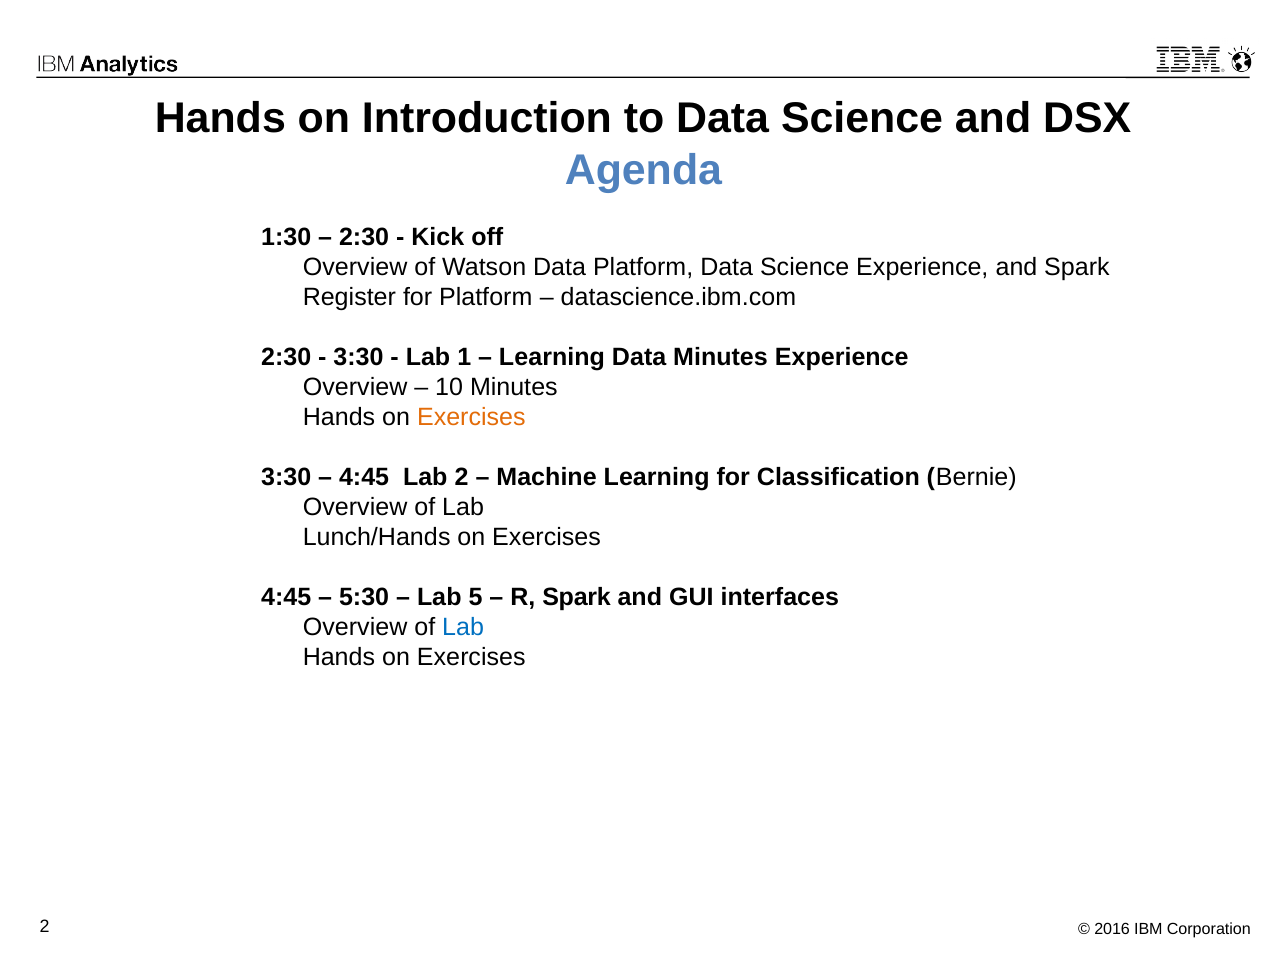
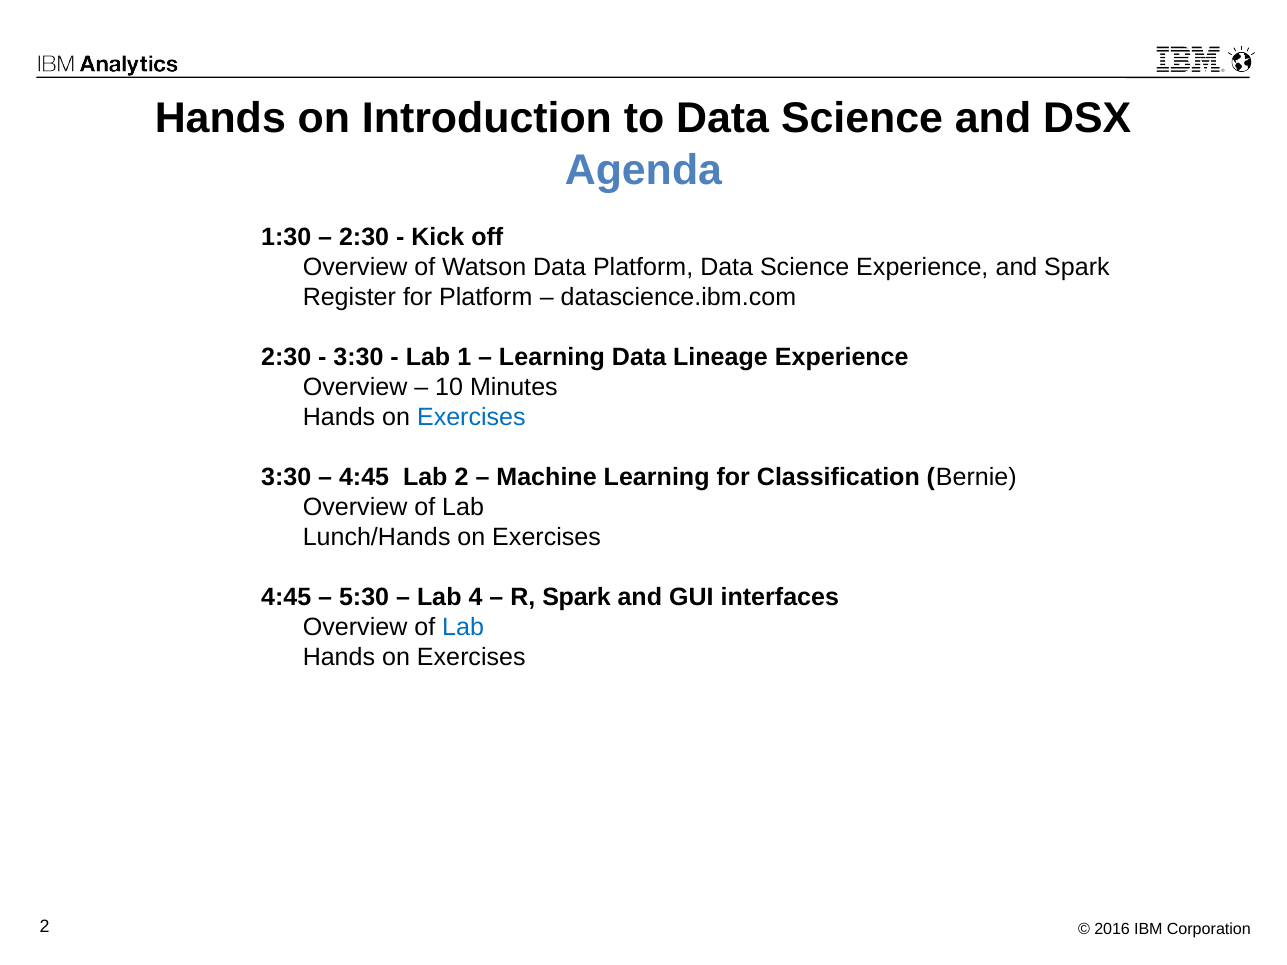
Data Minutes: Minutes -> Lineage (720, 357)
Exercises colour: orange -> blue (471, 417)
5: 5 -> 4 (476, 597)
